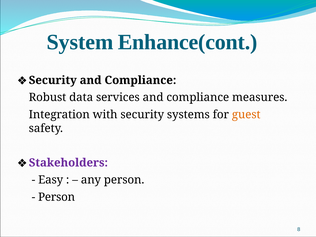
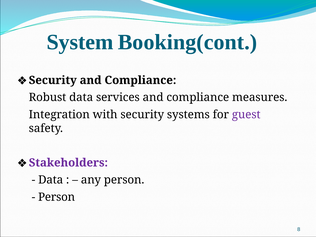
Enhance(cont: Enhance(cont -> Booking(cont (187, 42)
guest colour: orange -> purple (246, 115)
Easy: Easy -> Data (51, 180)
